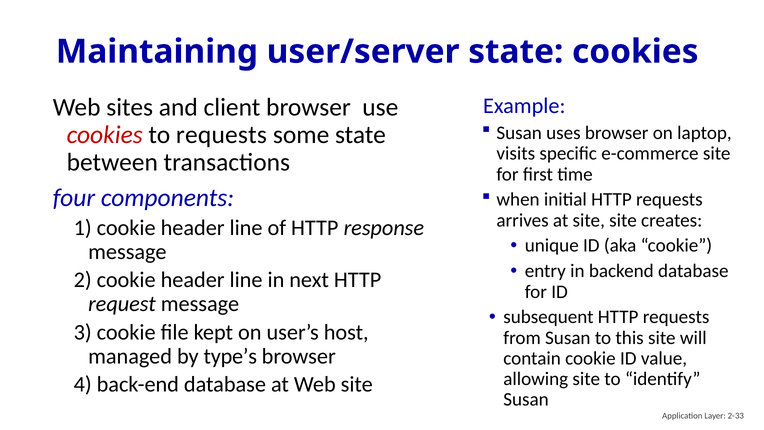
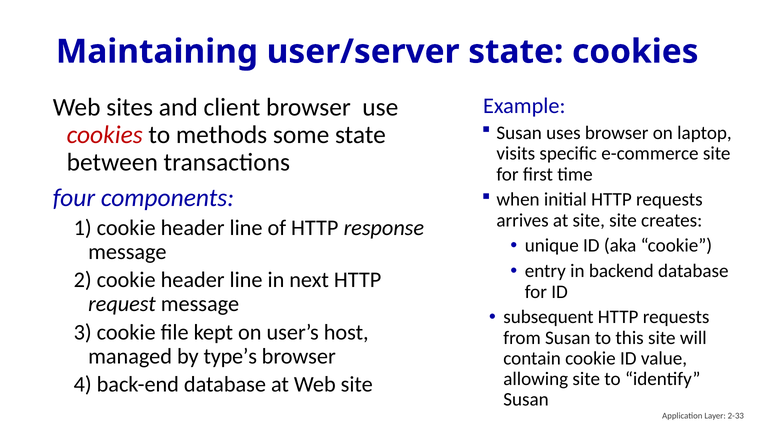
to requests: requests -> methods (222, 135)
